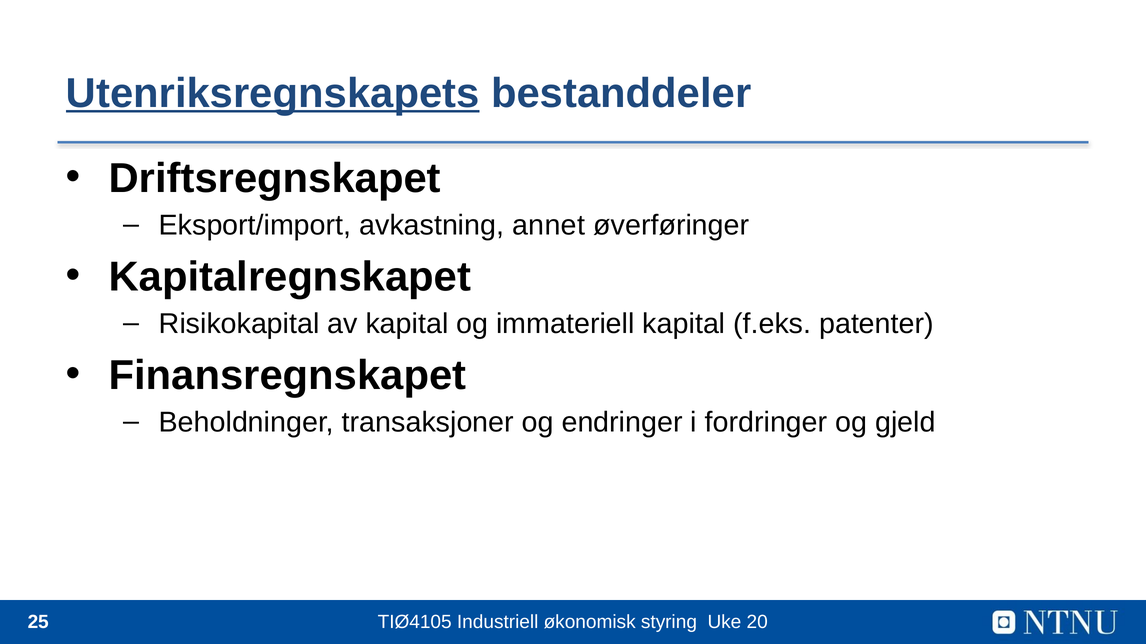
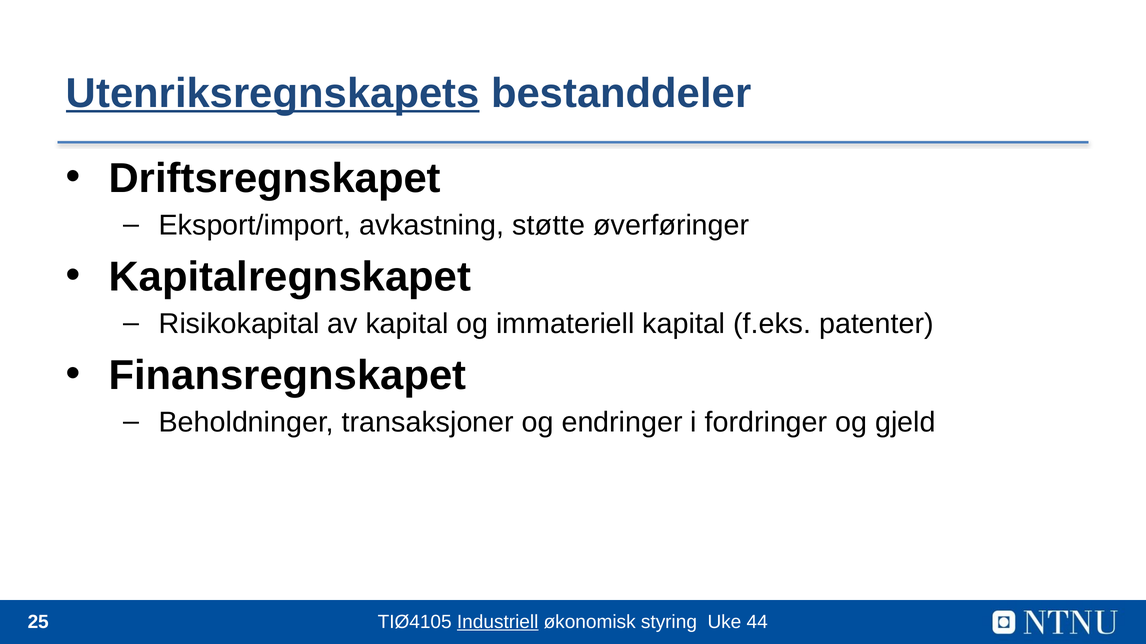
annet: annet -> støtte (549, 226)
Industriell underline: none -> present (498, 622)
20: 20 -> 44 (757, 622)
